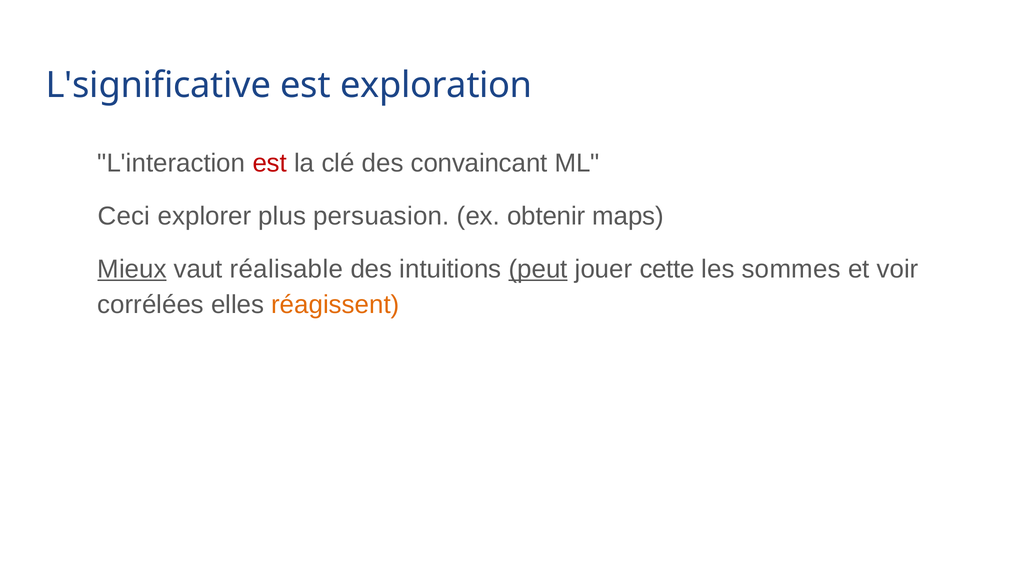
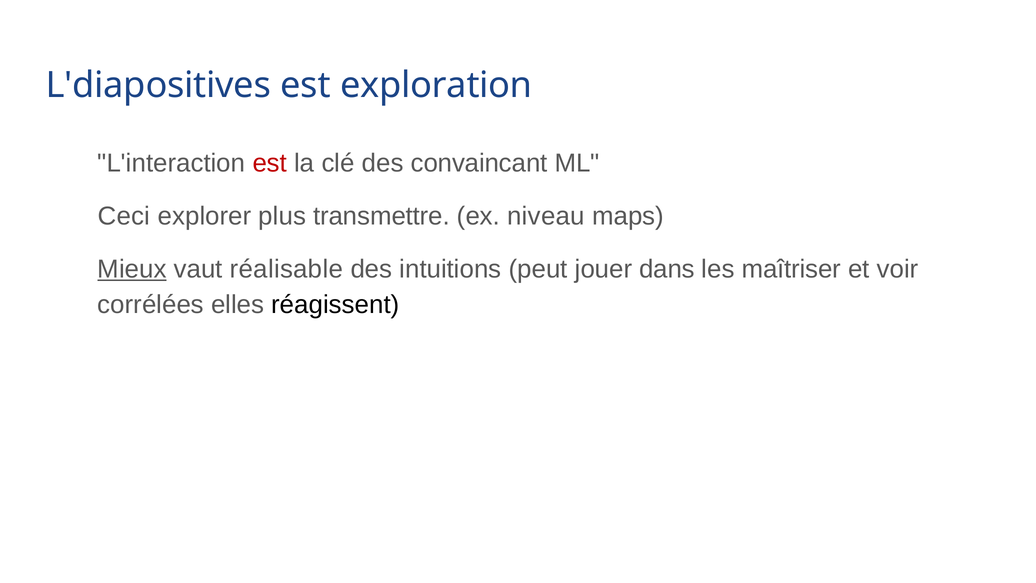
L'significative: L'significative -> L'diapositives (158, 85)
persuasion: persuasion -> transmettre (382, 216)
obtenir: obtenir -> niveau (546, 216)
peut underline: present -> none (538, 269)
cette: cette -> dans (667, 269)
sommes: sommes -> maîtriser (791, 269)
réagissent colour: orange -> black (335, 305)
